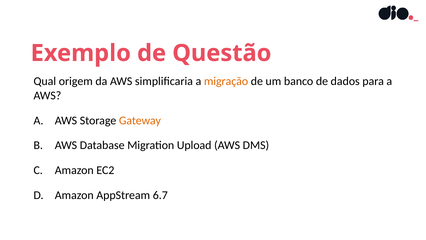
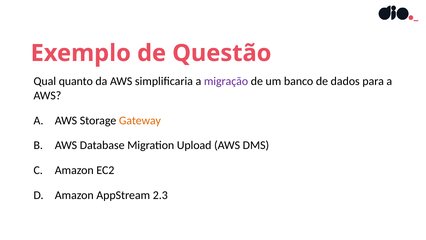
origem: origem -> quanto (76, 81)
migração colour: orange -> purple (226, 81)
6.7: 6.7 -> 2.3 (160, 195)
